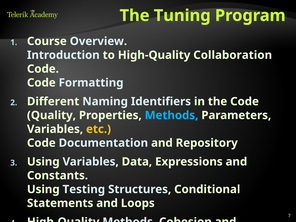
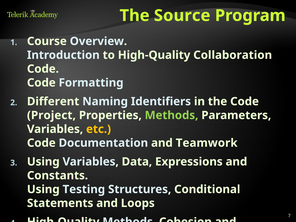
Tuning: Tuning -> Source (182, 16)
Quality: Quality -> Project (51, 115)
Methods colour: light blue -> light green (172, 115)
Repository: Repository -> Teamwork (207, 143)
